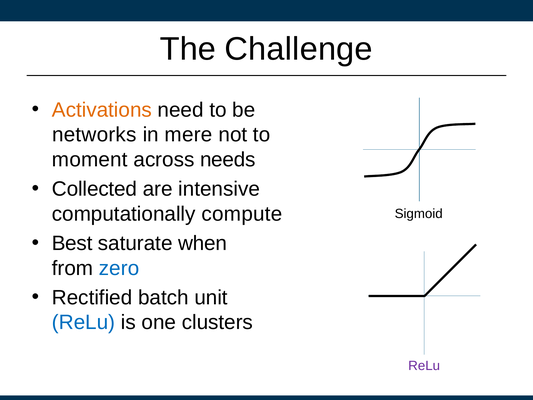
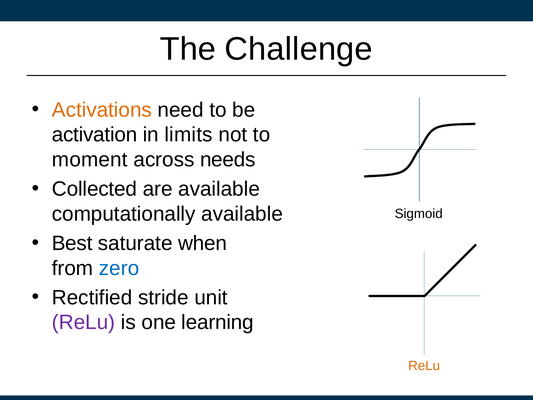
networks: networks -> activation (95, 135)
mere: mere -> limits (189, 135)
are intensive: intensive -> available (219, 189)
computationally compute: compute -> available (242, 214)
batch: batch -> stride (163, 297)
ReLu colour: blue -> purple (84, 322)
clusters: clusters -> learning (217, 322)
ReLu colour: purple -> orange (424, 365)
